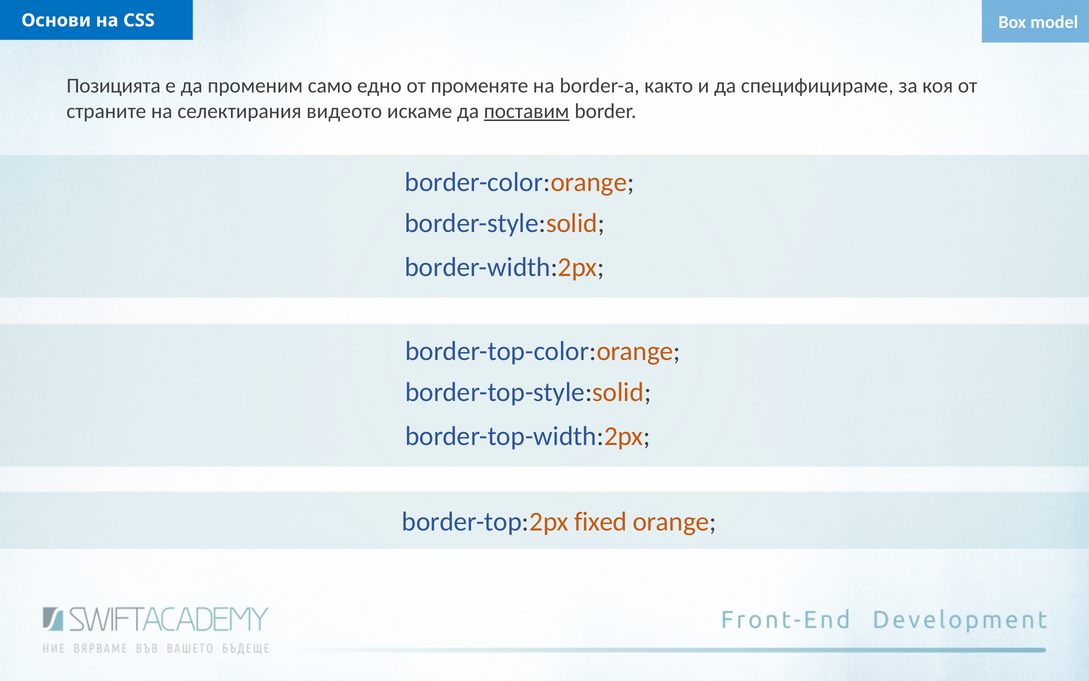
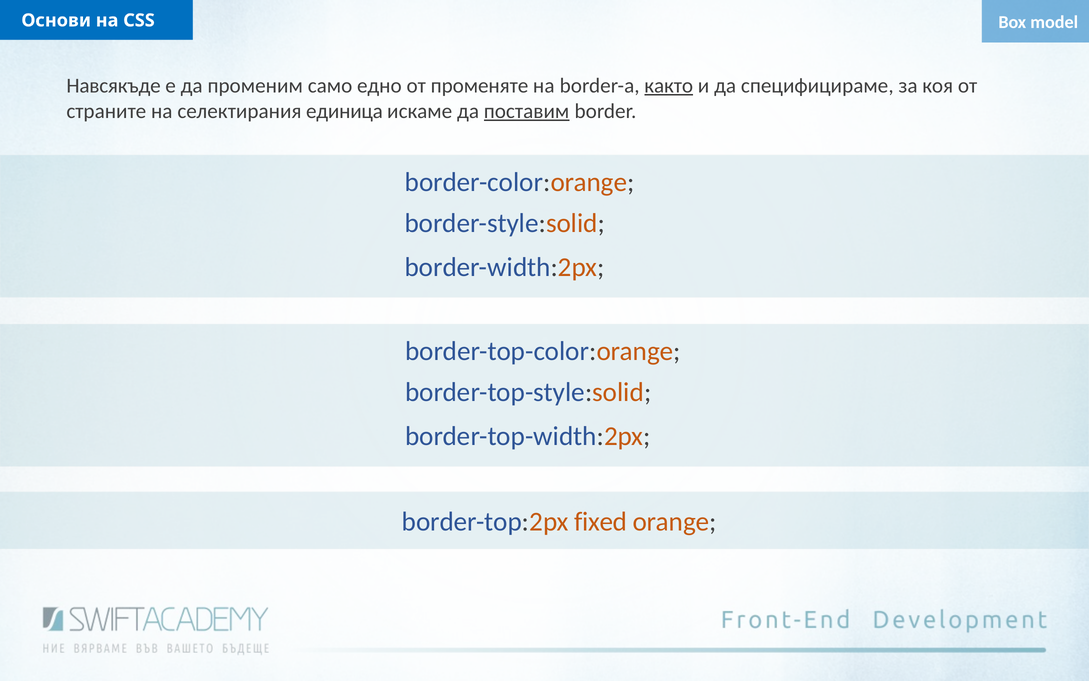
Позицията: Позицията -> Навсякъде (114, 86)
както underline: none -> present (669, 86)
видеото: видеото -> единица (344, 111)
